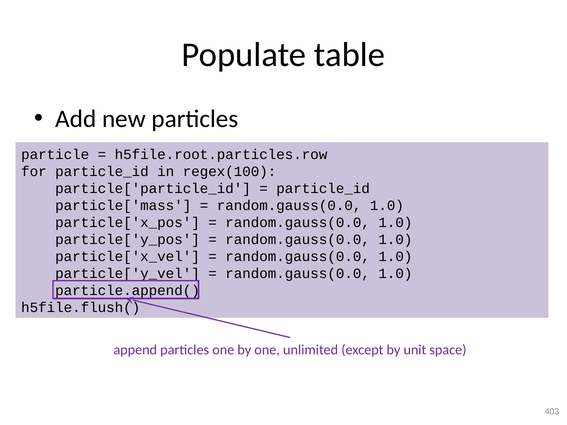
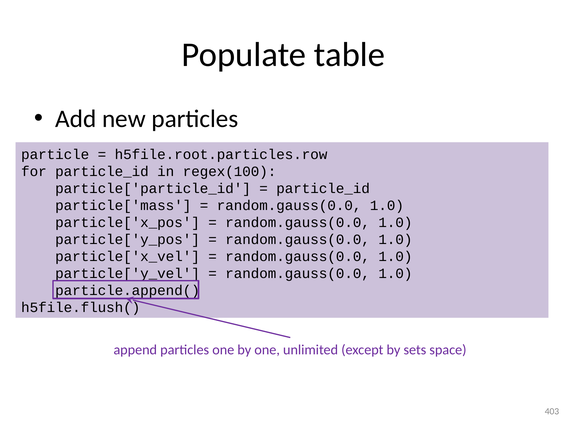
unit: unit -> sets (415, 350)
